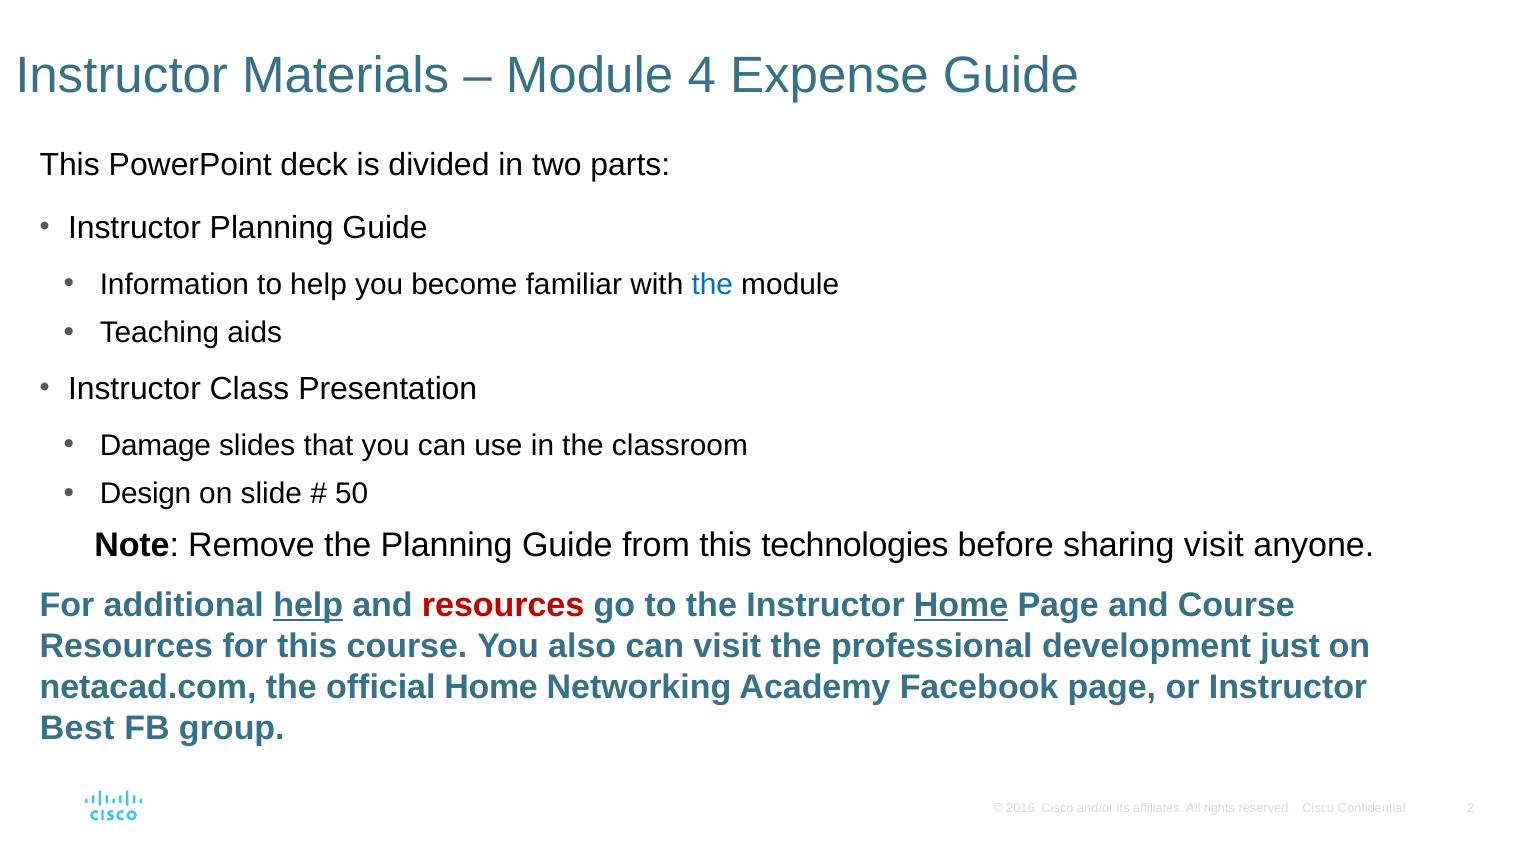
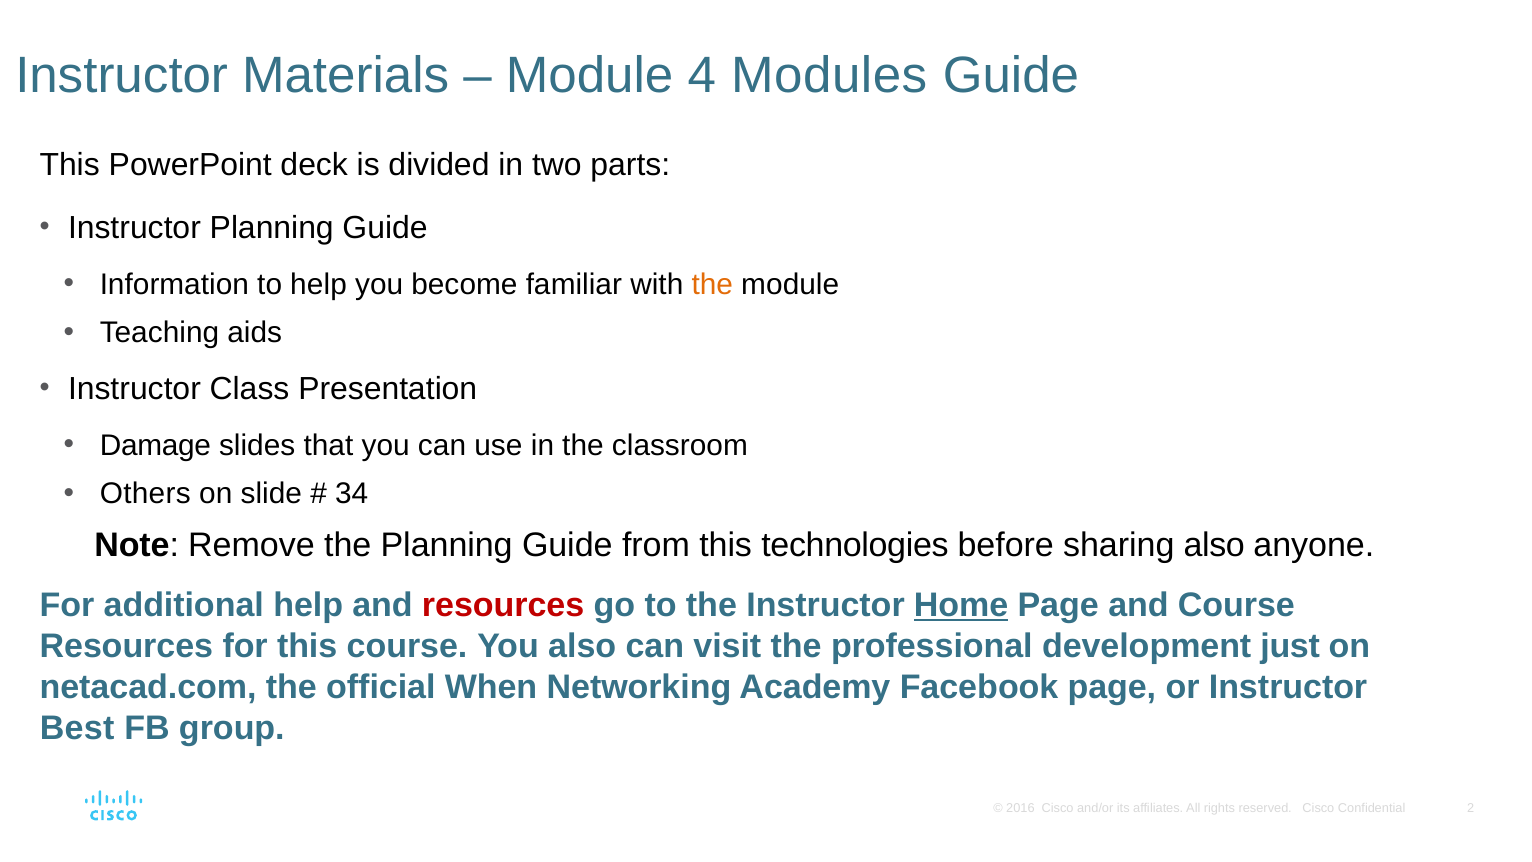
Expense: Expense -> Modules (829, 75)
the colour: blue -> orange (712, 284)
Design: Design -> Others (145, 494)
50: 50 -> 34 (352, 494)
sharing visit: visit -> also (1214, 545)
help underline: present -> none (308, 605)
official Home: Home -> When (491, 687)
